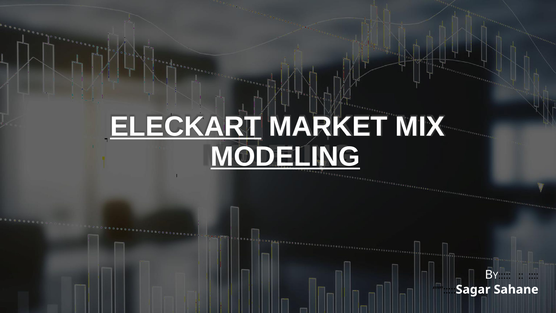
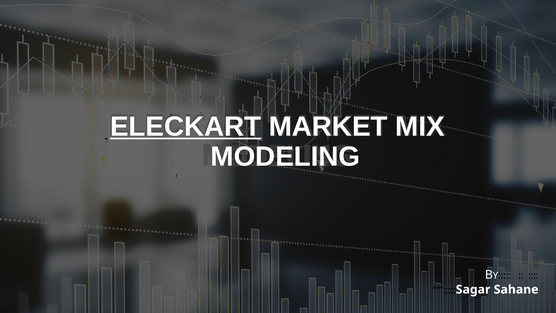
MODELING underline: present -> none (285, 157)
